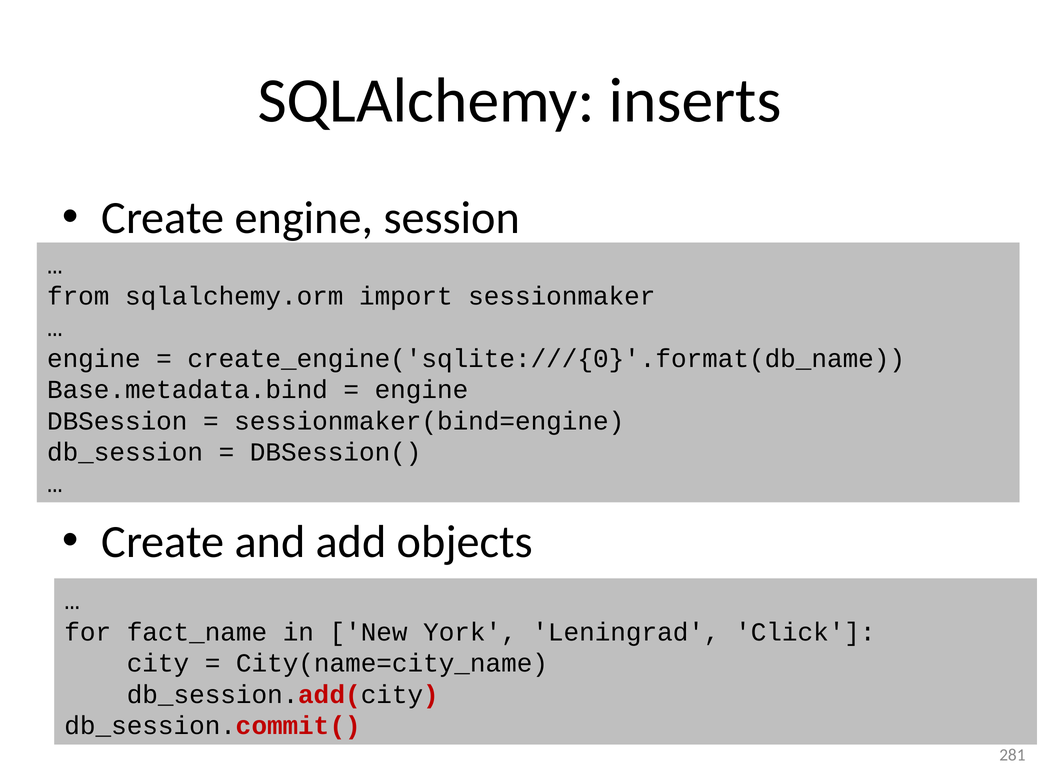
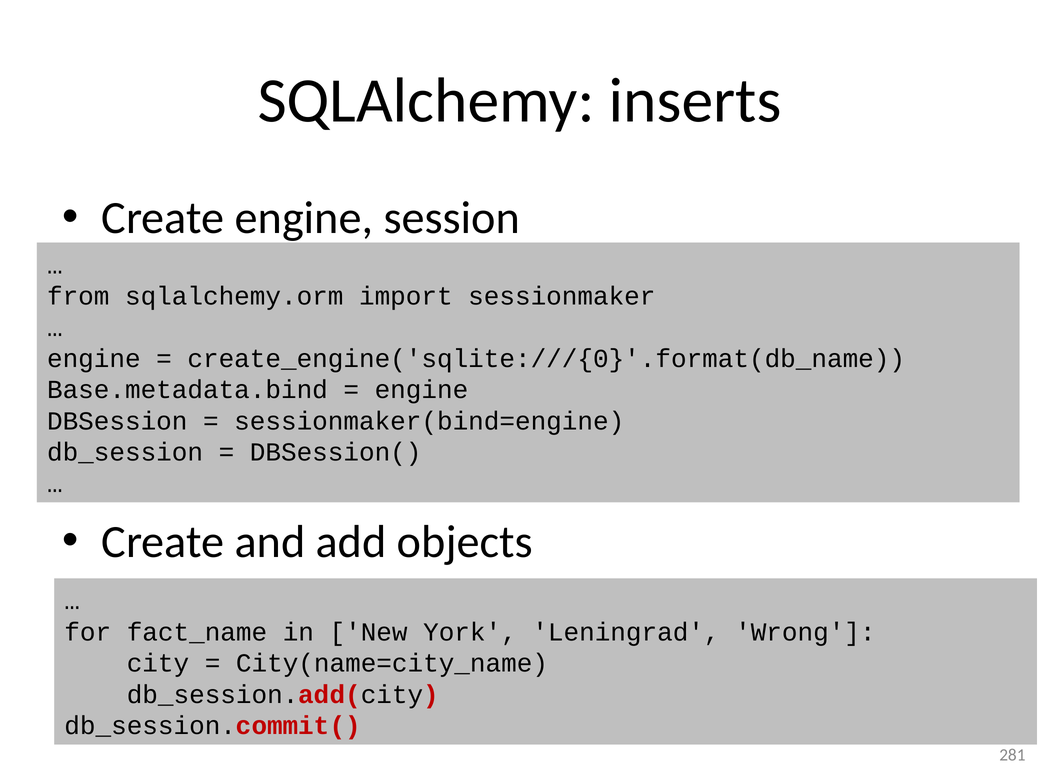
Click: Click -> Wrong (805, 632)
